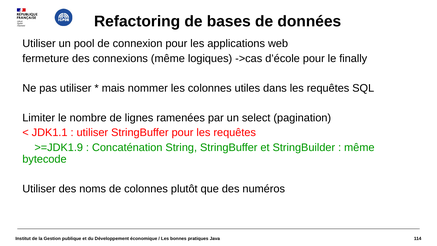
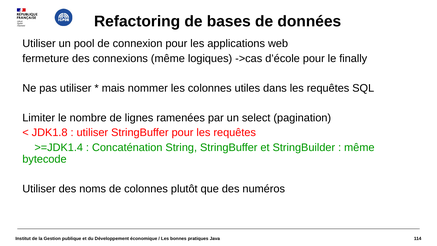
JDK1.1: JDK1.1 -> JDK1.8 (50, 133)
>=JDK1.9: >=JDK1.9 -> >=JDK1.4 (59, 147)
